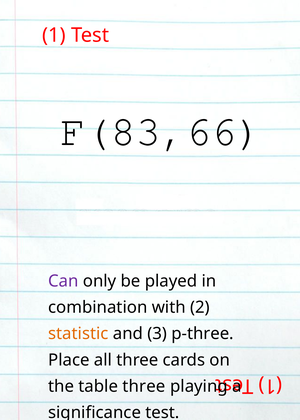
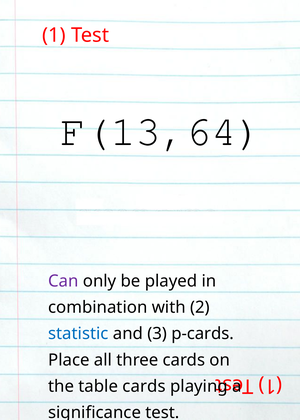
F(83,66: F(83,66 -> F(13,64 (161, 131)
statistic colour: orange -> blue (78, 333)
p-three: p-three -> p-cards (203, 333)
table three: three -> cards (144, 385)
